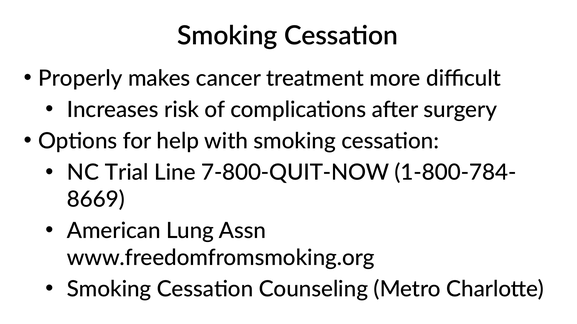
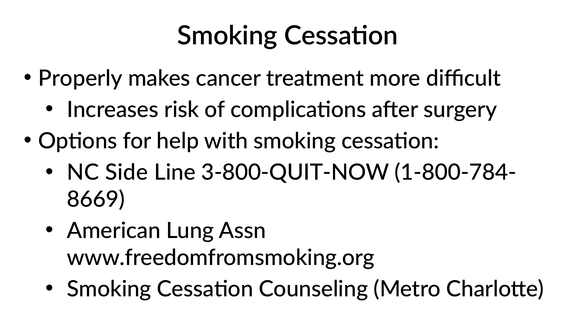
Trial: Trial -> Side (127, 173)
7-800-QUIT-NOW: 7-800-QUIT-NOW -> 3-800-QUIT-NOW (295, 173)
